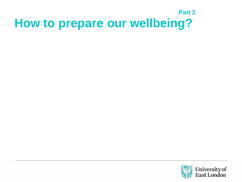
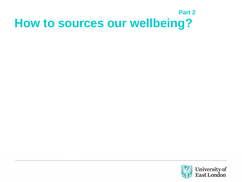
prepare: prepare -> sources (81, 23)
